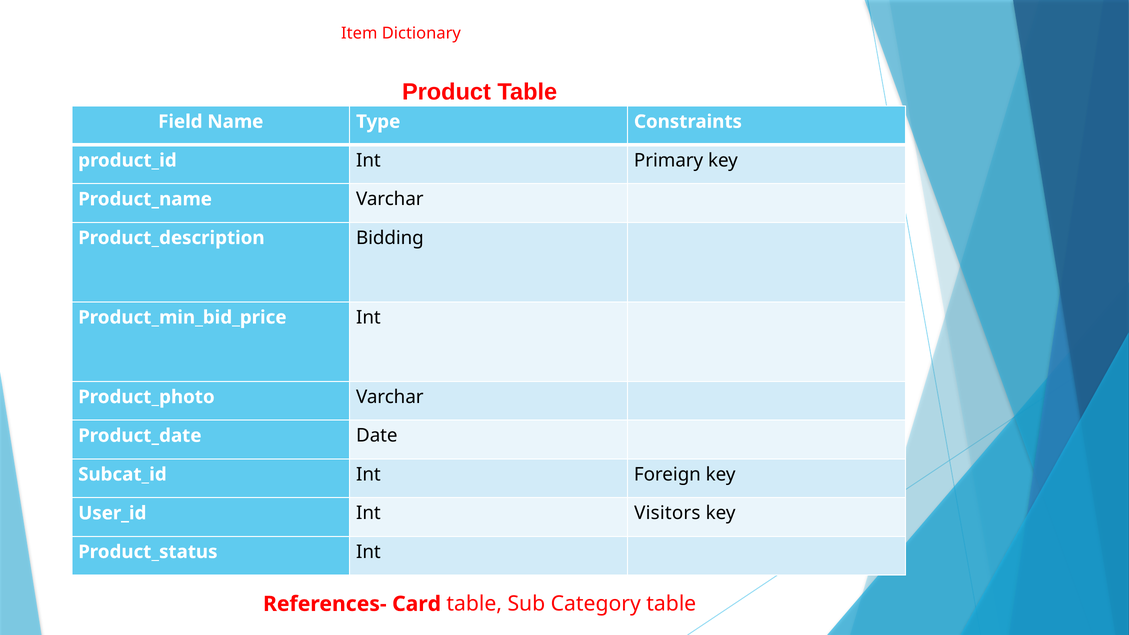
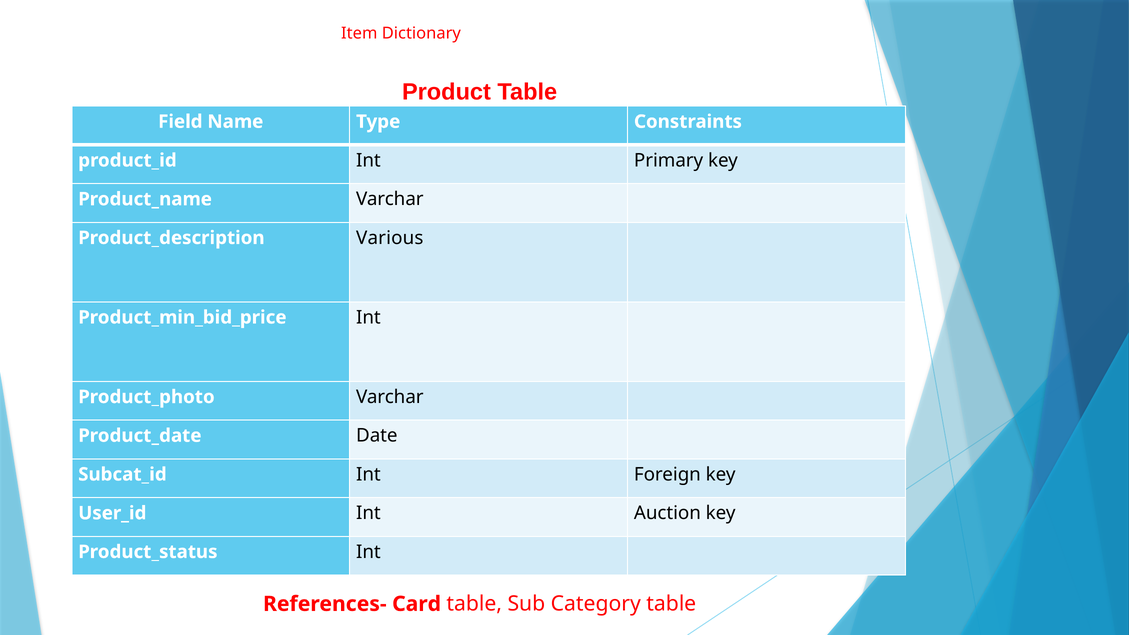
Bidding: Bidding -> Various (390, 238)
Visitors: Visitors -> Auction (667, 513)
